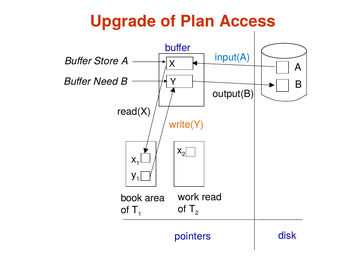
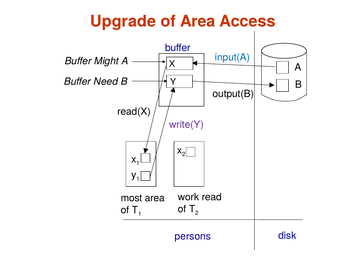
of Plan: Plan -> Area (198, 21)
Store: Store -> Might (106, 61)
write(Y colour: orange -> purple (186, 124)
book: book -> most (131, 198)
pointers: pointers -> persons (193, 236)
